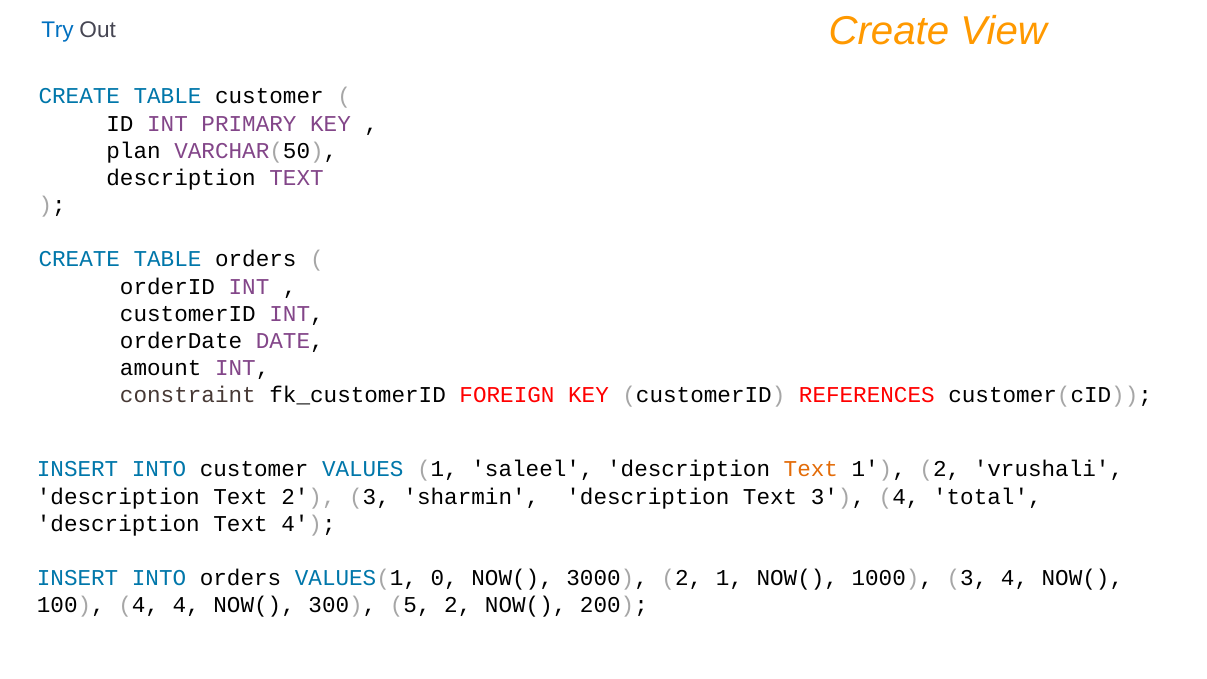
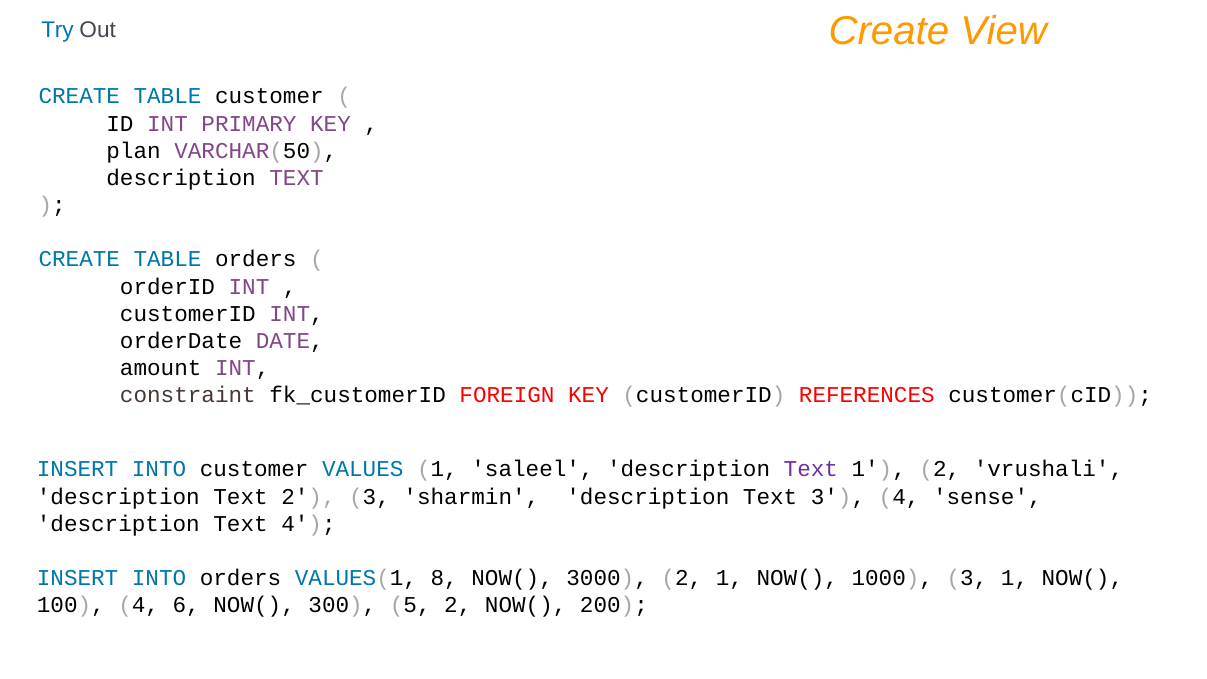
Text colour: orange -> purple (811, 469)
total: total -> sense (987, 497)
0: 0 -> 8 (444, 578)
1000 3 4: 4 -> 1 (1015, 578)
4 4: 4 -> 6 (186, 605)
